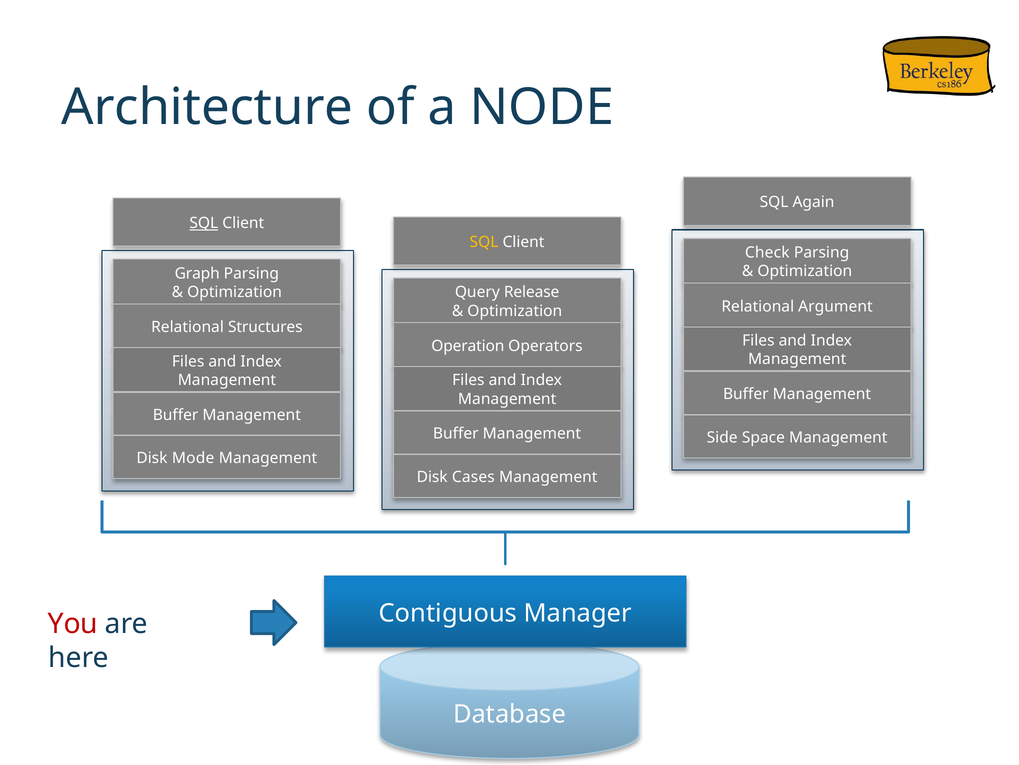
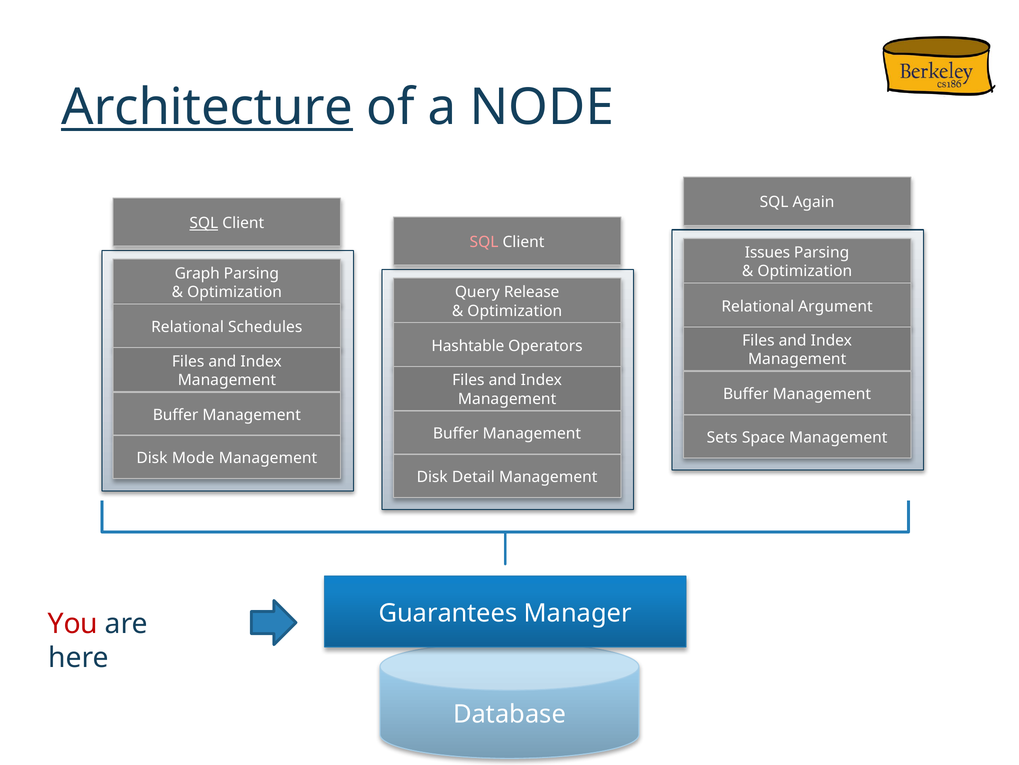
Architecture underline: none -> present (207, 108)
SQL colour: yellow -> pink (484, 242)
Check: Check -> Issues (767, 252)
Structures: Structures -> Schedules (265, 327)
Operation: Operation -> Hashtable (468, 346)
Side: Side -> Sets (722, 437)
Cases: Cases -> Detail (473, 477)
Contiguous: Contiguous -> Guarantees (448, 613)
